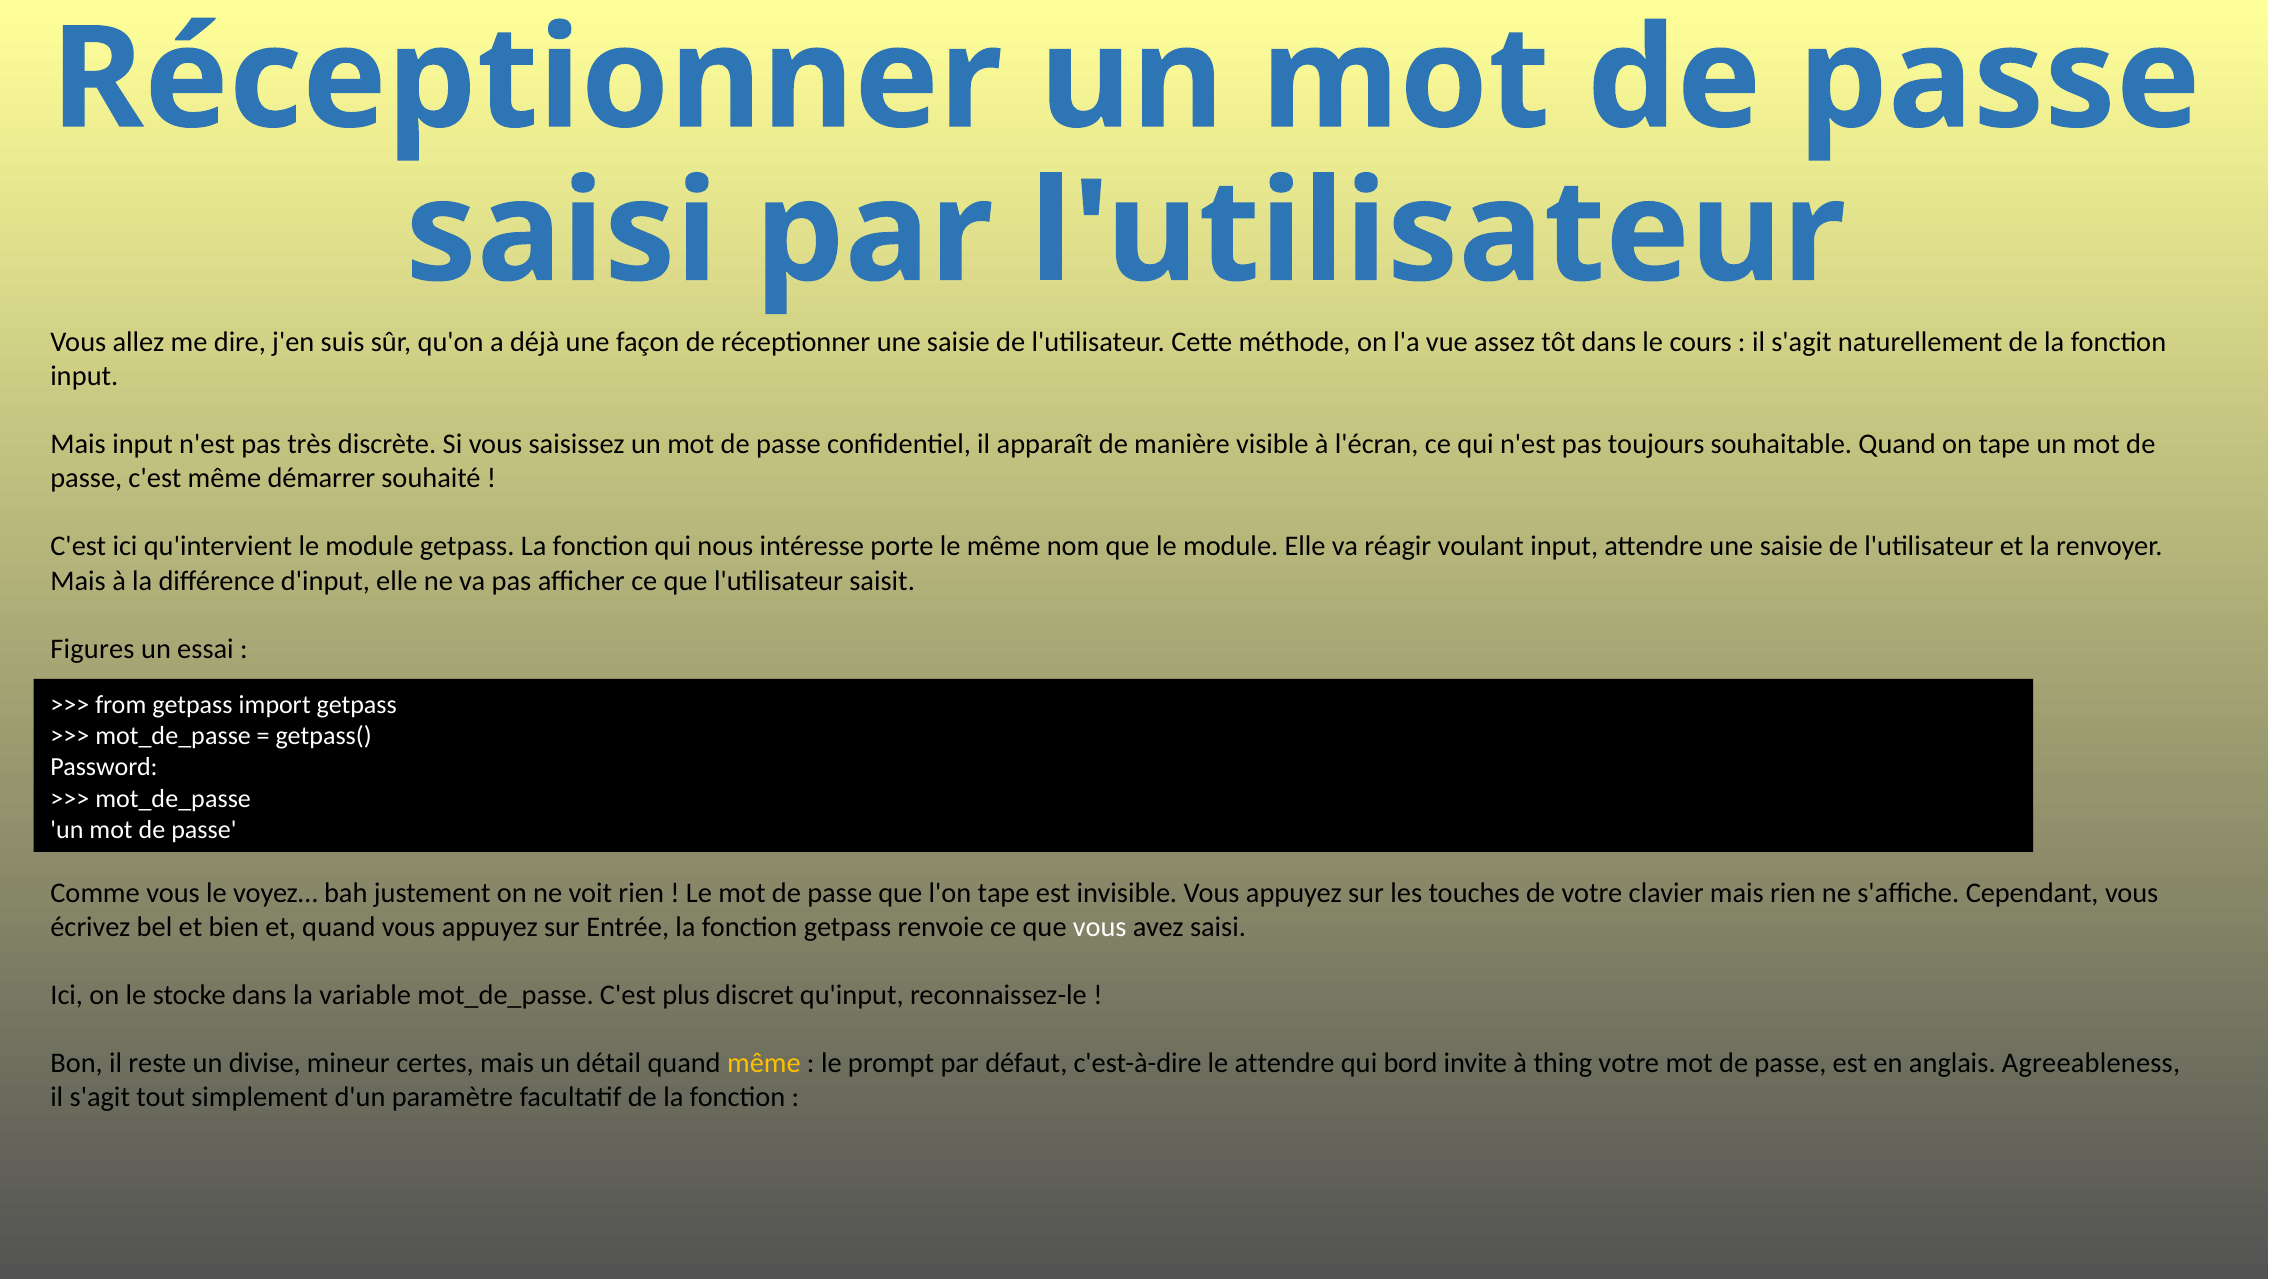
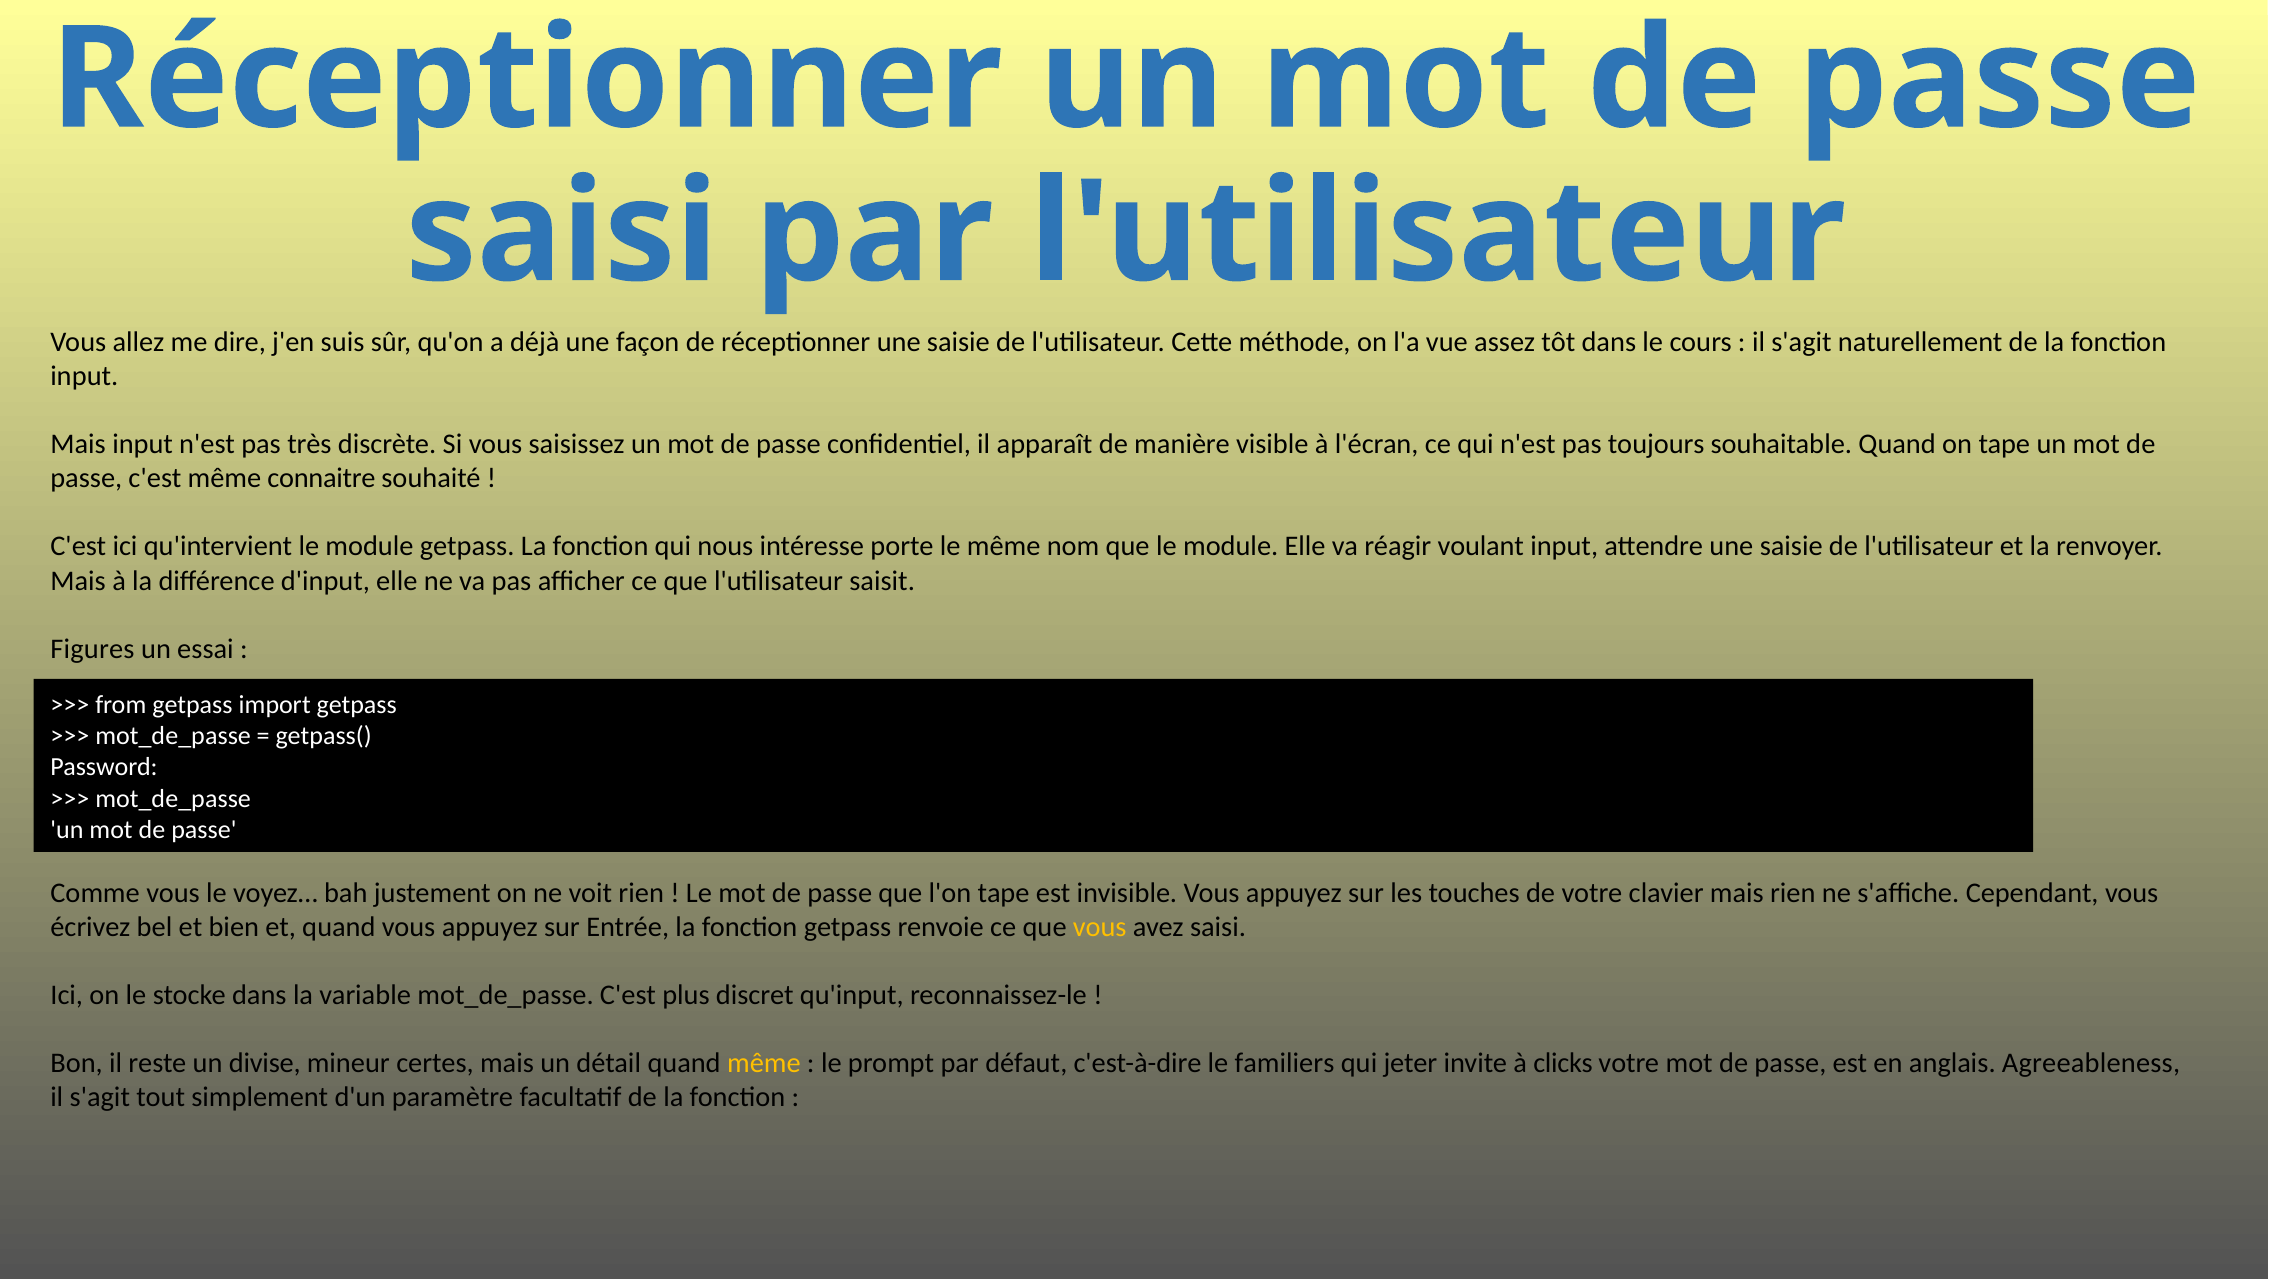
démarrer: démarrer -> connaitre (321, 478)
vous colour: white -> yellow (1100, 926)
le attendre: attendre -> familiers (1285, 1063)
bord: bord -> jeter (1410, 1063)
thing: thing -> clicks (1563, 1063)
